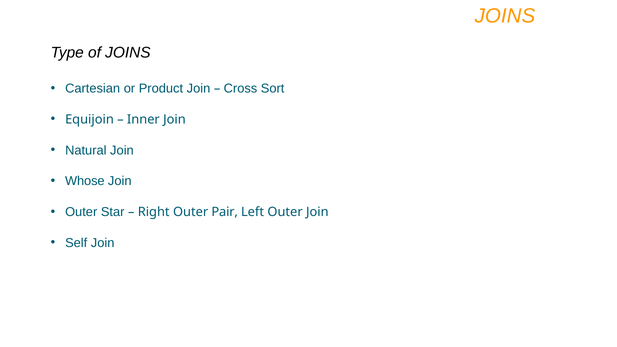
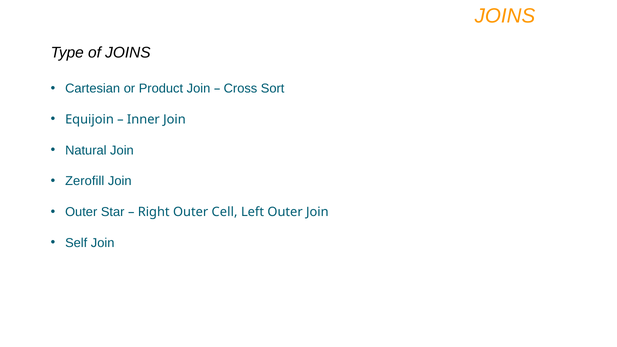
Whose: Whose -> Zerofill (85, 181)
Pair: Pair -> Cell (225, 212)
